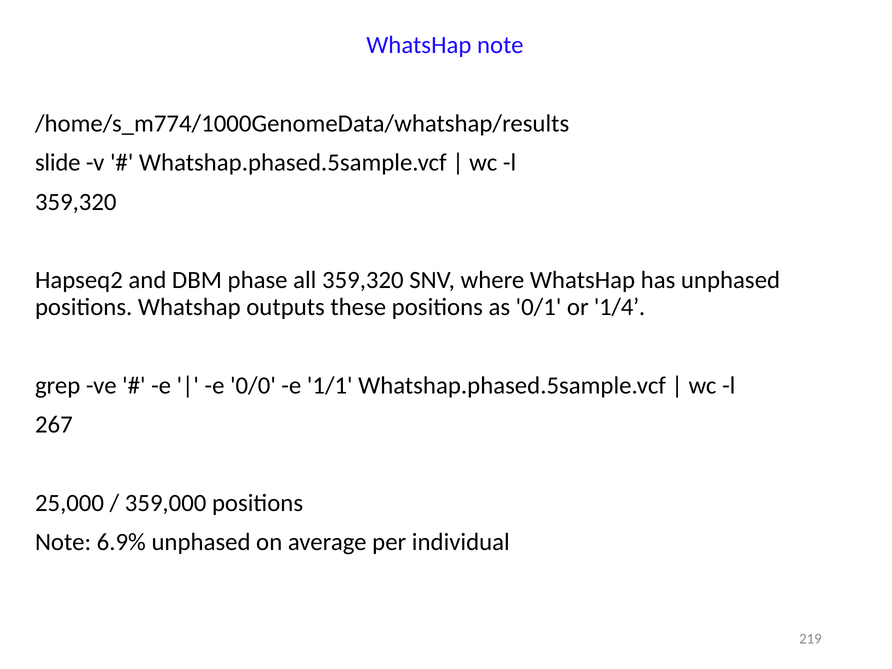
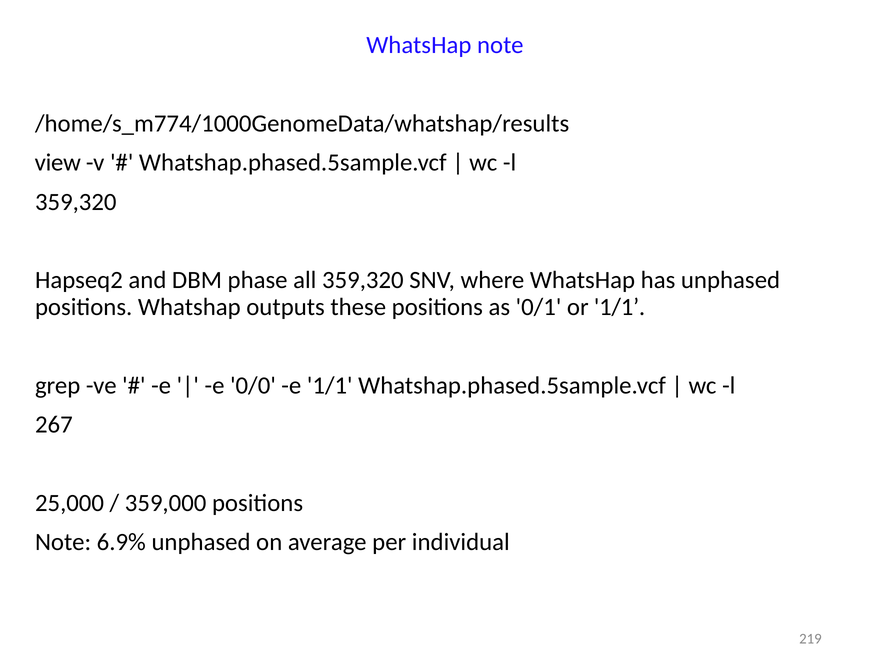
slide: slide -> view (58, 163)
or 1/4: 1/4 -> 1/1 (620, 307)
